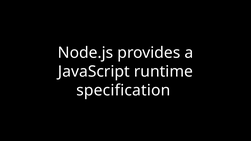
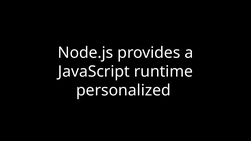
specification: specification -> personalized (123, 91)
